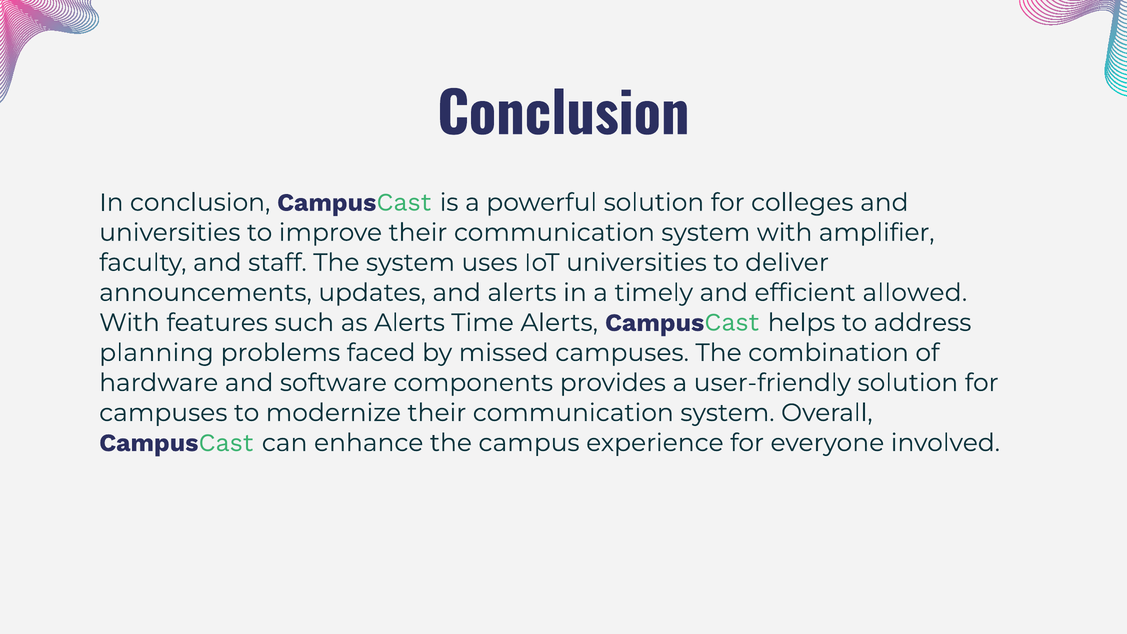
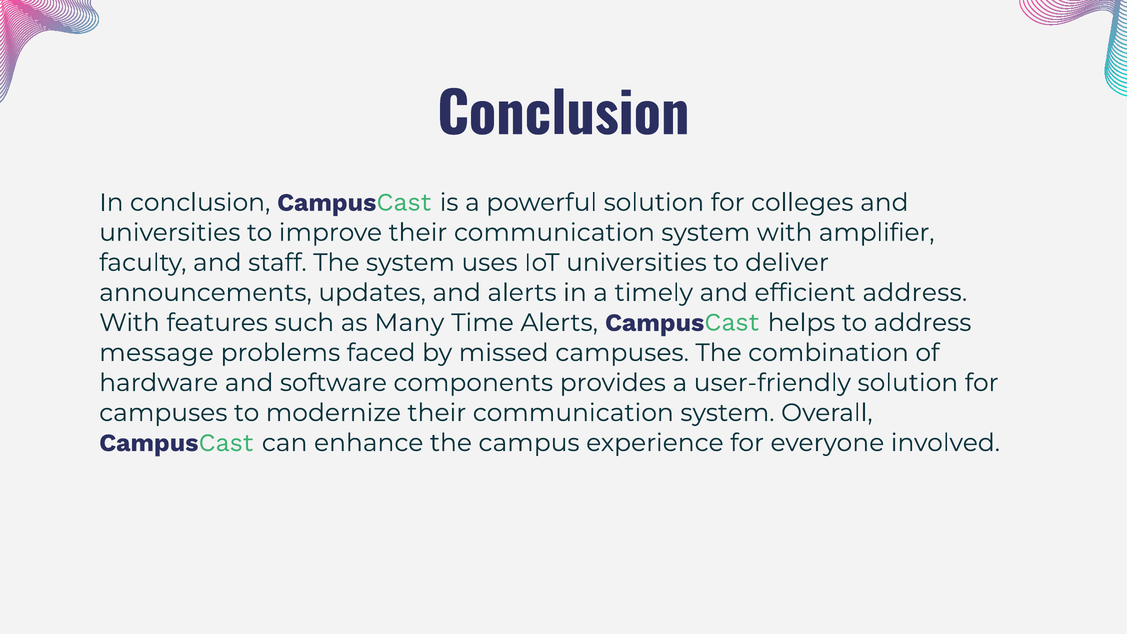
efficient allowed: allowed -> address (915, 293)
as Alerts: Alerts -> Many (409, 323)
planning: planning -> message (156, 353)
